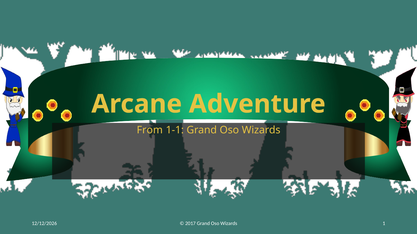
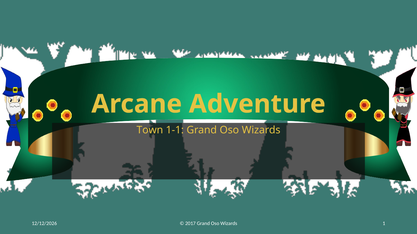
From: From -> Town (150, 130)
